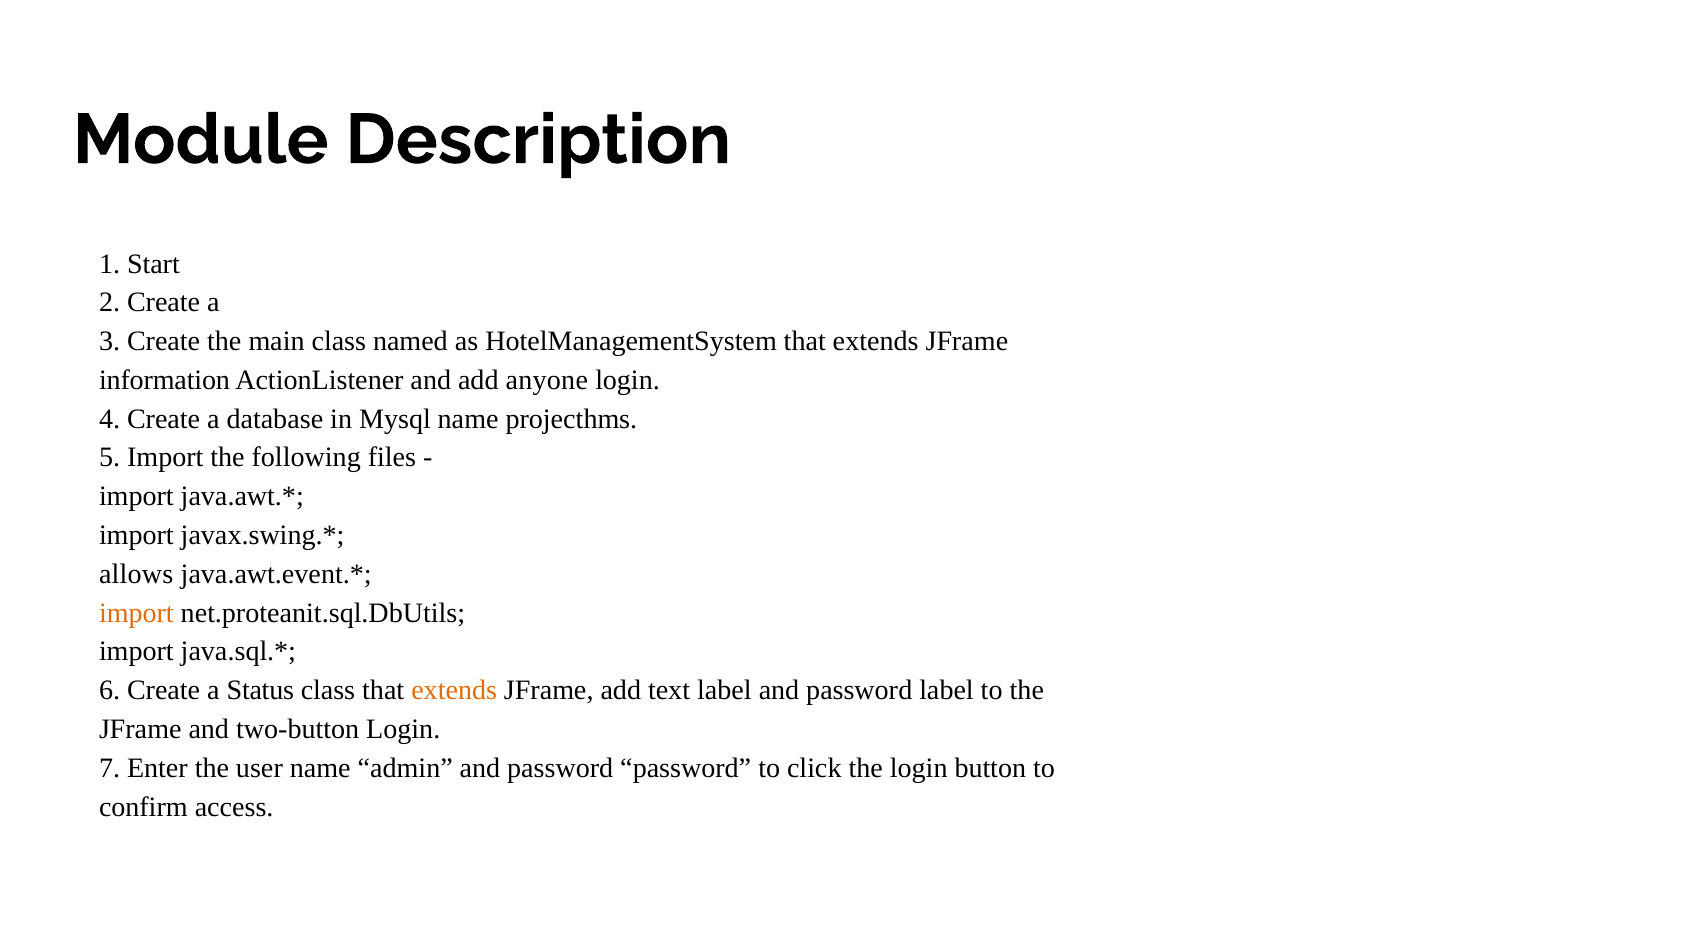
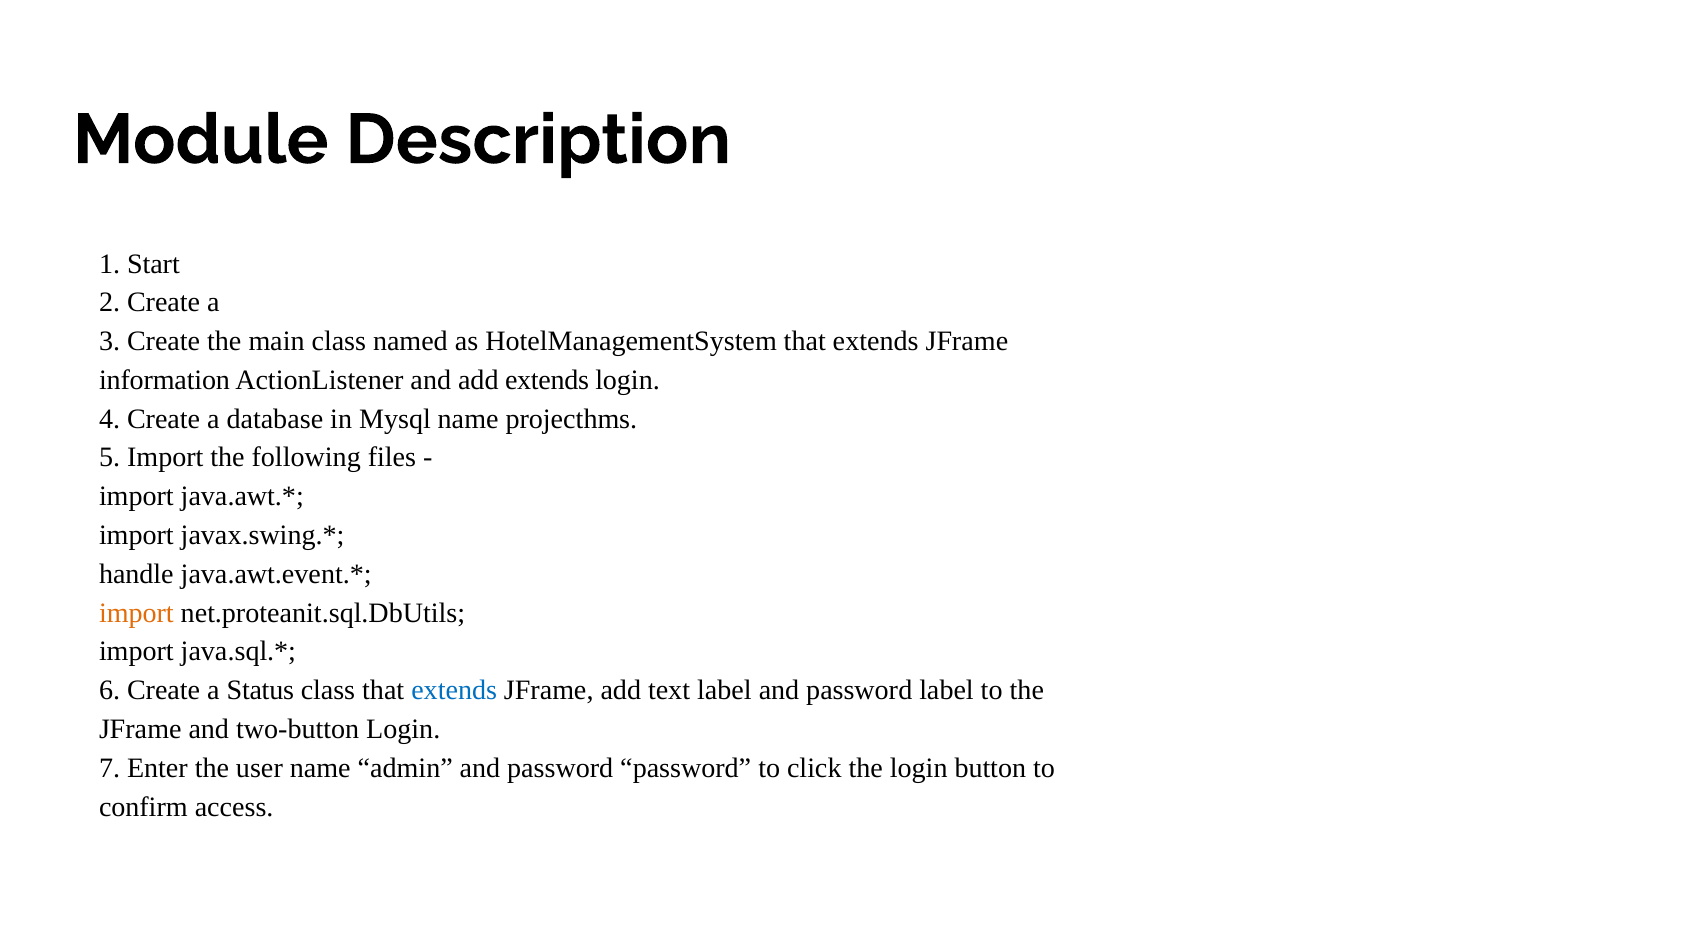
add anyone: anyone -> extends (547, 380)
allows: allows -> handle (136, 574)
extends colour: orange -> blue (454, 690)
